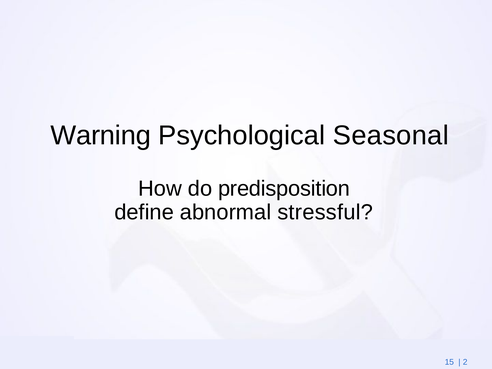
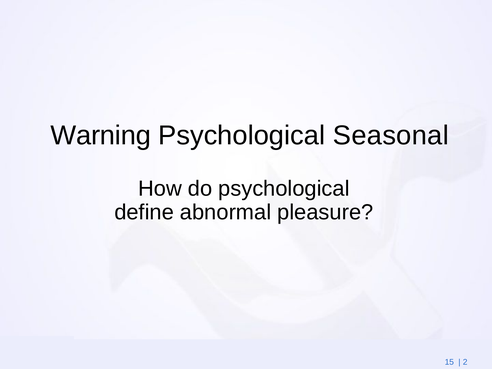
do predisposition: predisposition -> psychological (284, 189)
stressful: stressful -> pleasure (325, 212)
